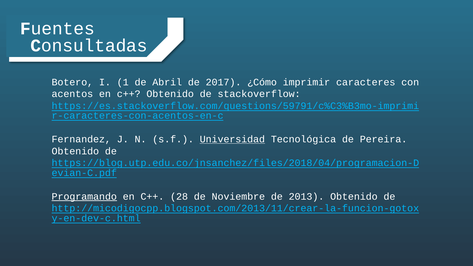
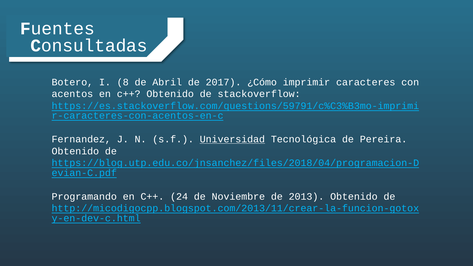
1: 1 -> 8 (123, 82)
Programando underline: present -> none (84, 196)
28: 28 -> 24 (179, 196)
